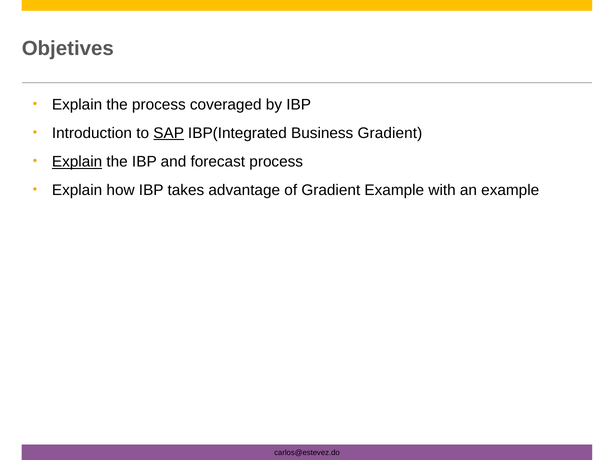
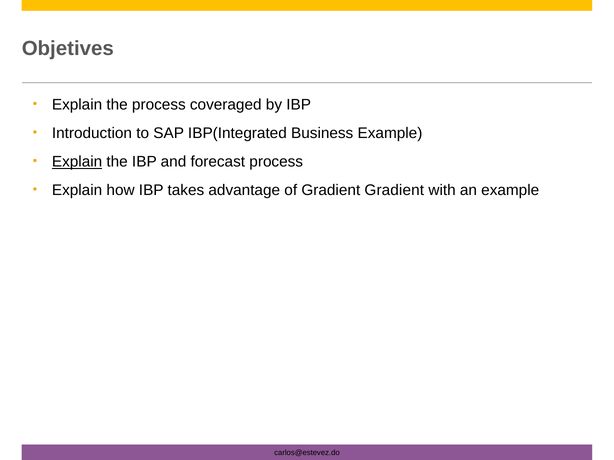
SAP underline: present -> none (169, 133)
Business Gradient: Gradient -> Example (390, 133)
Gradient Example: Example -> Gradient (394, 191)
